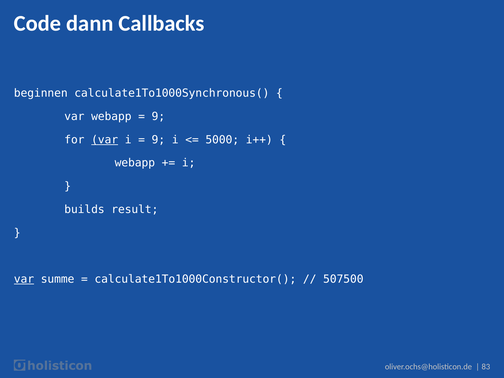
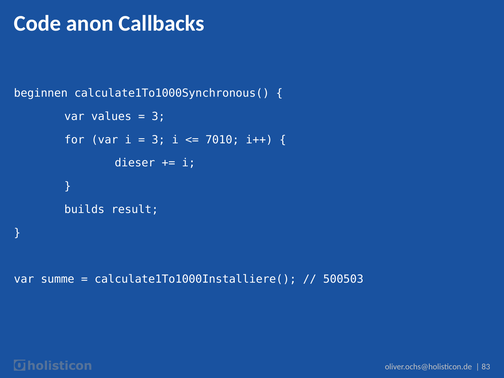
dann: dann -> anon (90, 23)
var webapp: webapp -> values (111, 116)
9: 9 -> 3 (158, 116)
var underline: present -> none (105, 140)
9: 9 -> 3 (158, 140)
5000: 5000 -> 7010 (222, 140)
webapp: webapp -> dieser (135, 163)
var underline: present -> none (24, 279)
calculate1To1000Constructor(: calculate1To1000Constructor( -> calculate1To1000Installiere( (195, 279)
507500: 507500 -> 500503 (343, 279)
